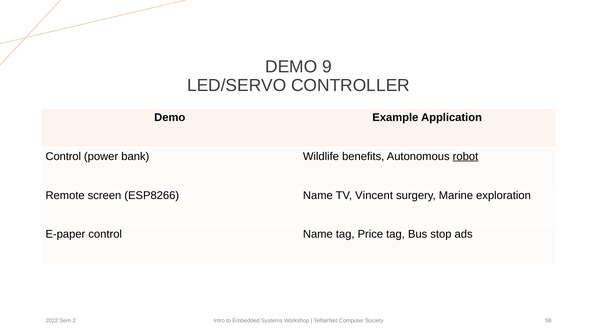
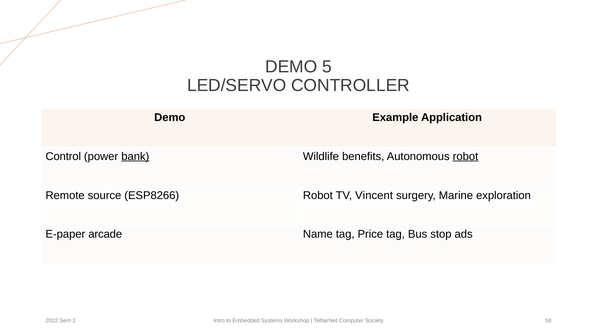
9: 9 -> 5 (327, 67)
bank underline: none -> present (135, 156)
screen: screen -> source (105, 195)
ESP8266 Name: Name -> Robot (318, 195)
E-paper control: control -> arcade (105, 234)
